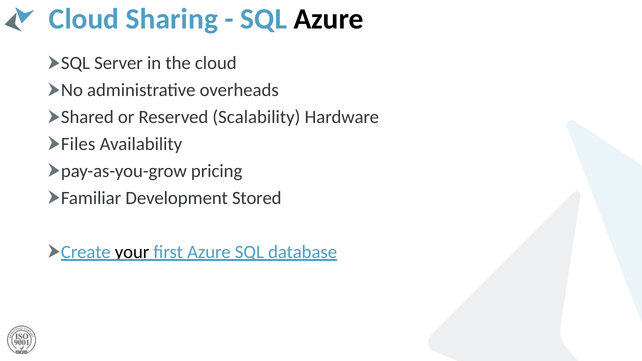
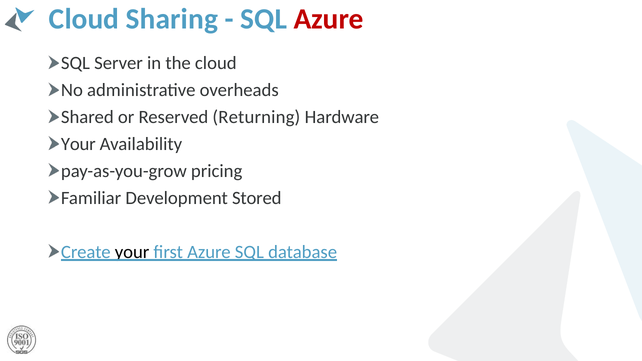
Azure colour: black -> red (329, 19)
Scalability: Scalability -> Returning (256, 117)
Files: Files -> Your (78, 144)
